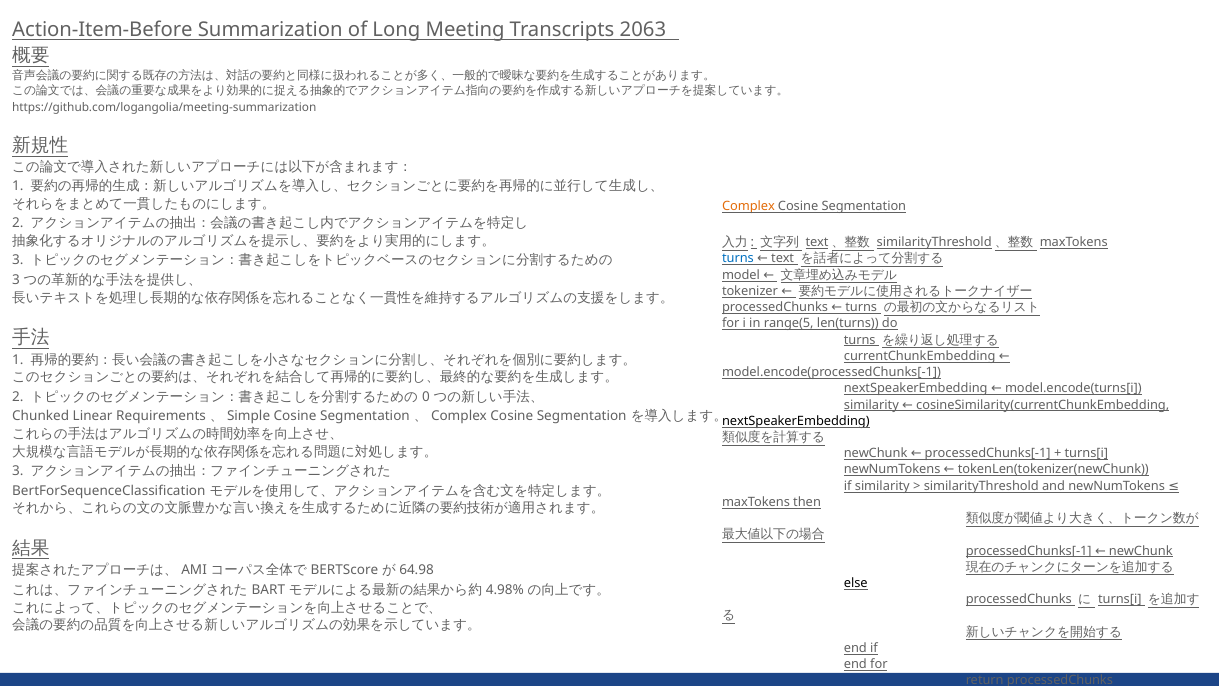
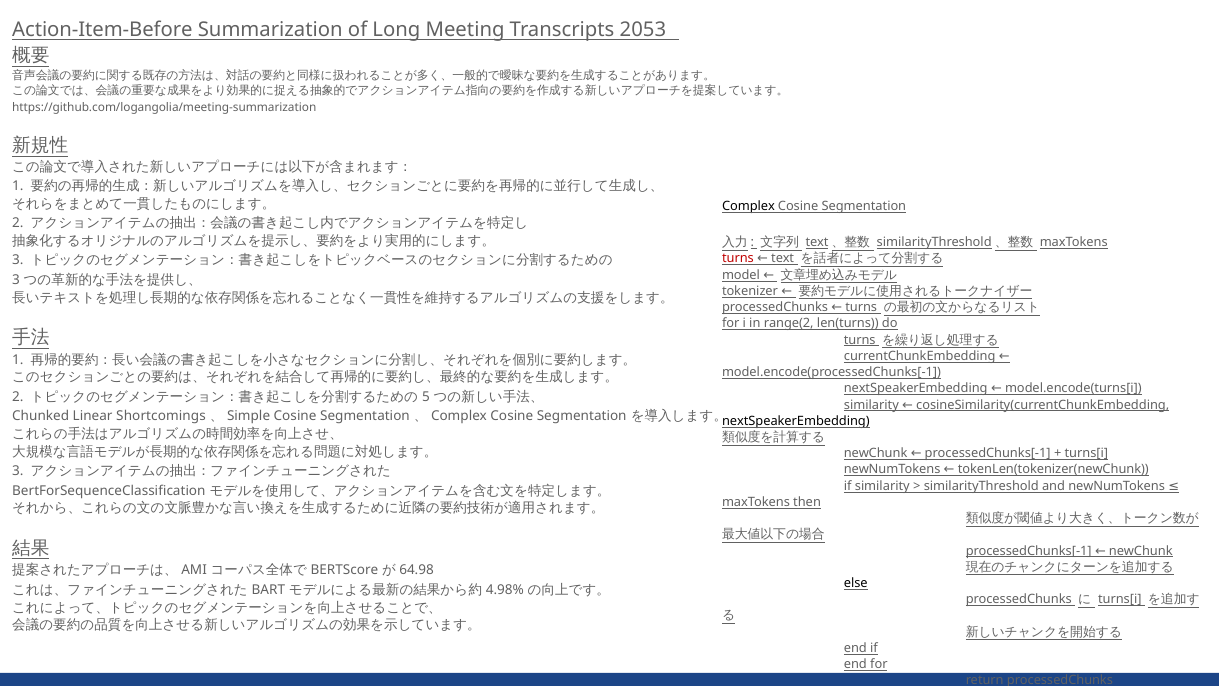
2063: 2063 -> 2053 (643, 30)
Complex colour: orange -> black (748, 206)
turns colour: blue -> red (738, 259)
range(5: range(5 -> range(2 (789, 323)
0: 0 -> 5 (426, 397)
Requirements: Requirements -> Shortcomings (161, 416)
